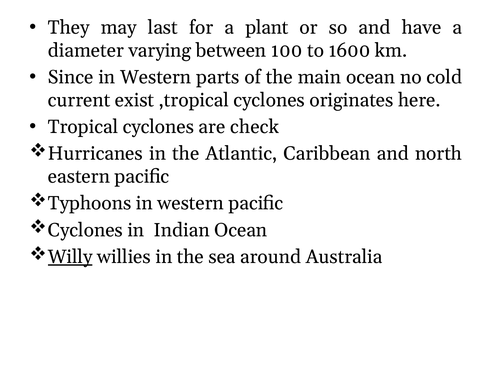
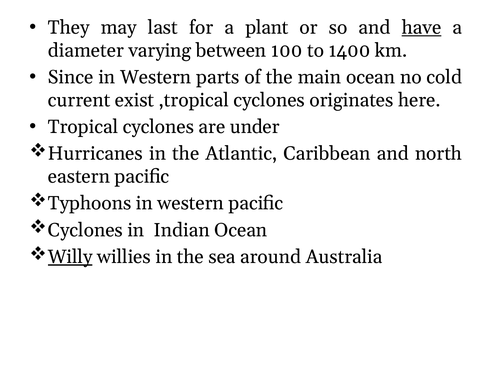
have underline: none -> present (422, 28)
1600: 1600 -> 1400 (350, 50)
check: check -> under (255, 127)
